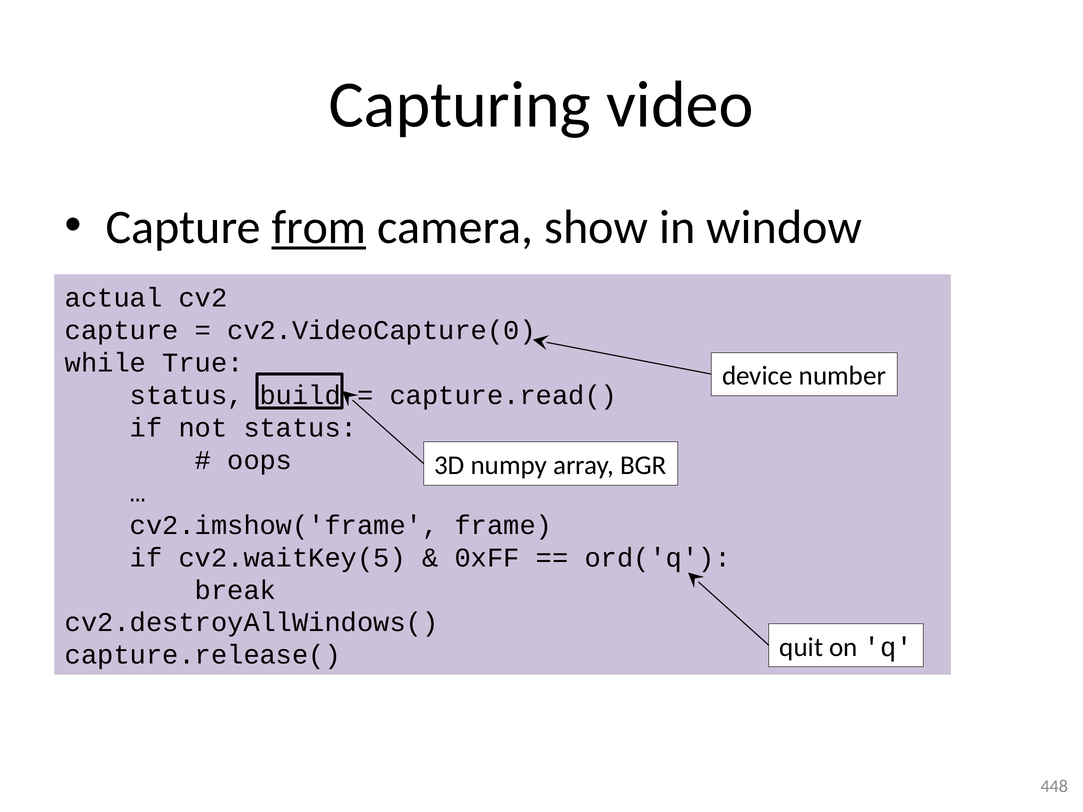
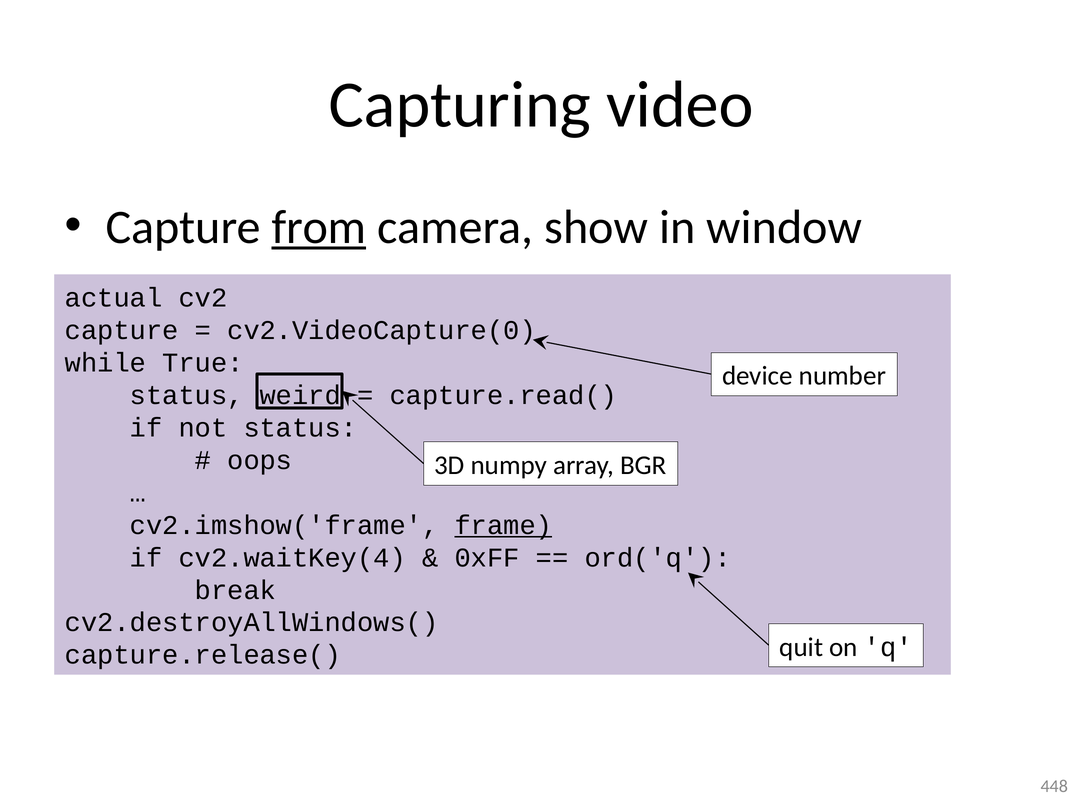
build: build -> weird (300, 395)
frame underline: none -> present (503, 525)
cv2.waitKey(5: cv2.waitKey(5 -> cv2.waitKey(4 (292, 558)
